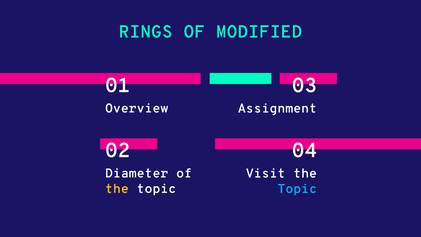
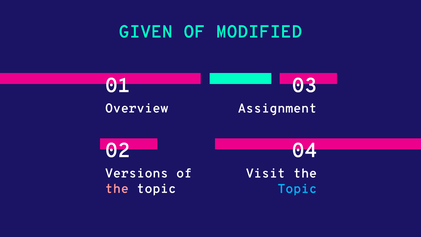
RINGS: RINGS -> GIVEN (146, 32)
Diameter: Diameter -> Versions (137, 173)
the colour: yellow -> pink (117, 189)
